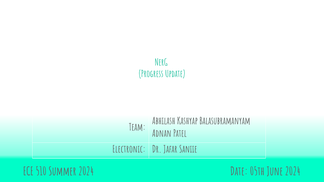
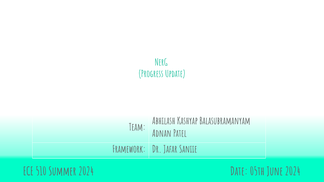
Electronic: Electronic -> Framework (129, 150)
